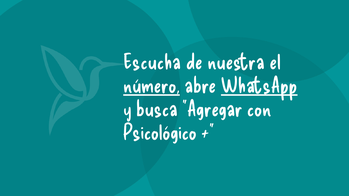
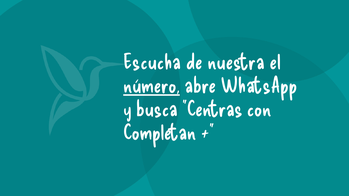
WhatsApp underline: present -> none (259, 86)
Agregar: Agregar -> Centras (213, 109)
Psicológico: Psicológico -> Completan (160, 133)
